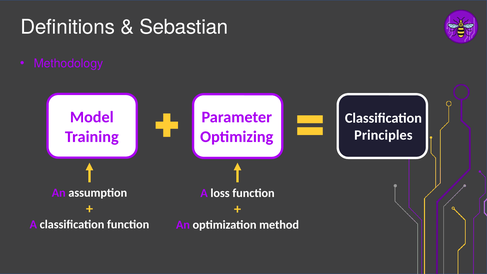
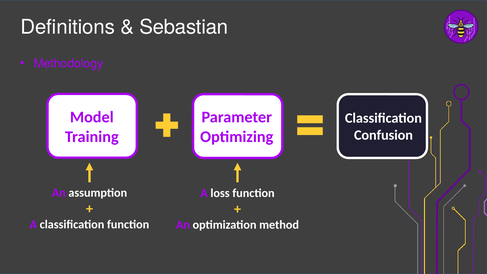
Principles: Principles -> Confusion (383, 135)
